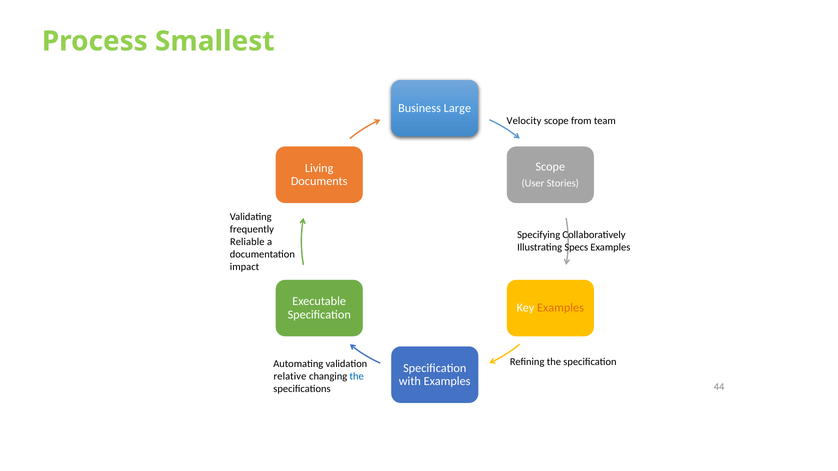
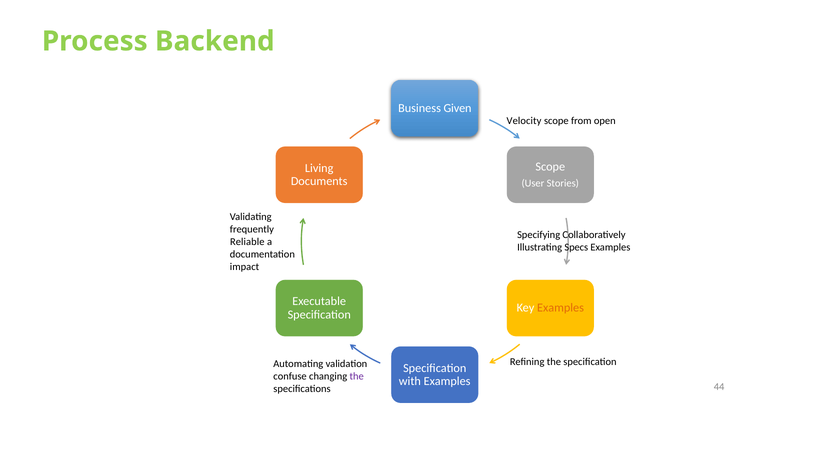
Smallest: Smallest -> Backend (215, 41)
Large: Large -> Given (458, 108)
team: team -> open (605, 121)
relative: relative -> confuse (290, 377)
the colour: blue -> purple (357, 377)
